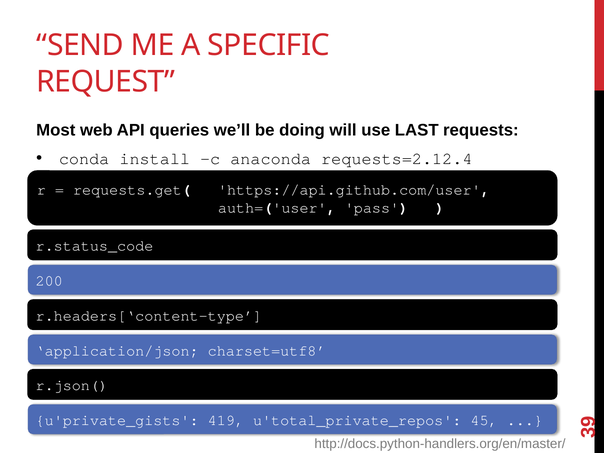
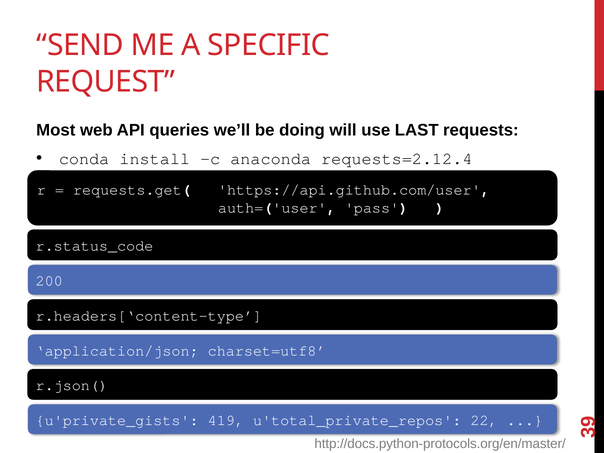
45: 45 -> 22 (484, 420)
http://docs.python-handlers.org/en/master/: http://docs.python-handlers.org/en/master/ -> http://docs.python-protocols.org/en/master/ (440, 444)
